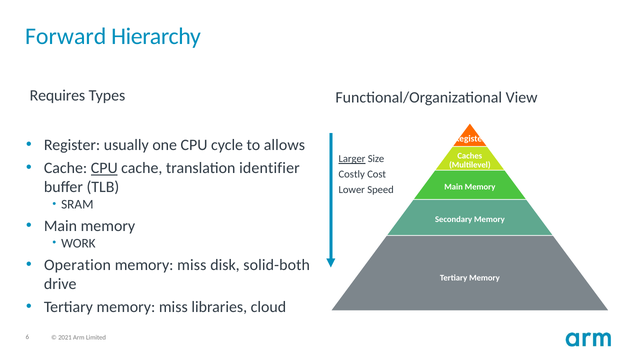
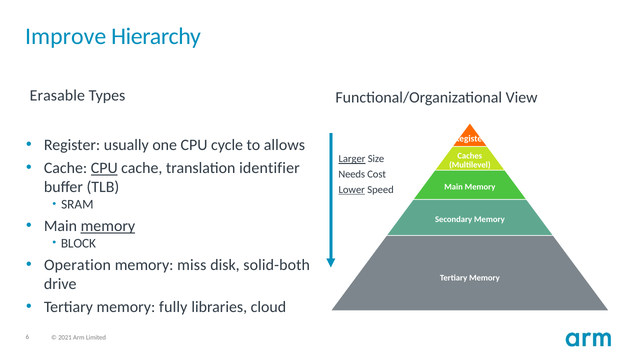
Forward: Forward -> Improve (66, 36)
Requires: Requires -> Erasable (57, 96)
Costly: Costly -> Needs (352, 175)
Lower underline: none -> present (352, 190)
memory underline: none -> present (108, 226)
WORK: WORK -> BLOCK (78, 244)
Tertiary memory miss: miss -> fully (173, 308)
